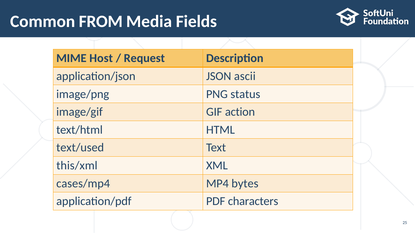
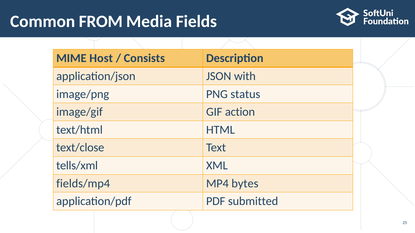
Request: Request -> Consists (144, 58)
ascii: ascii -> with (245, 76)
text/used: text/used -> text/close (80, 148)
this/xml: this/xml -> tells/xml (77, 166)
cases/mp4: cases/mp4 -> fields/mp4 (83, 184)
characters: characters -> submitted (253, 202)
